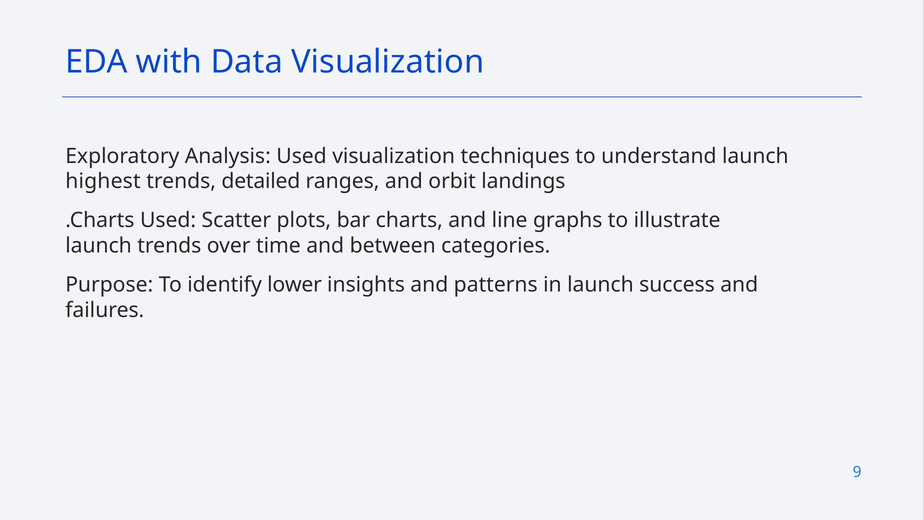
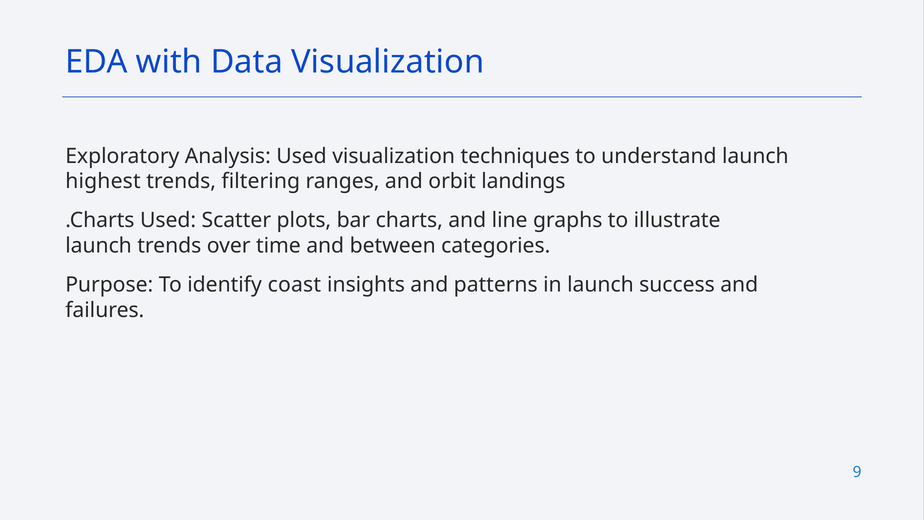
detailed: detailed -> filtering (261, 181)
lower: lower -> coast (294, 285)
